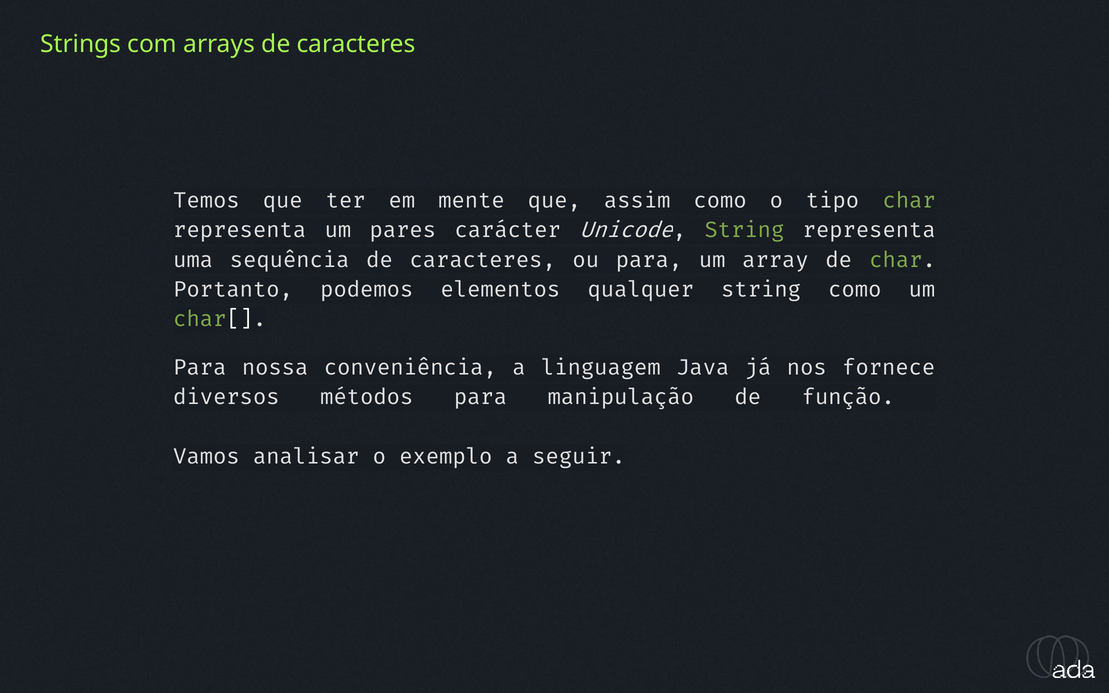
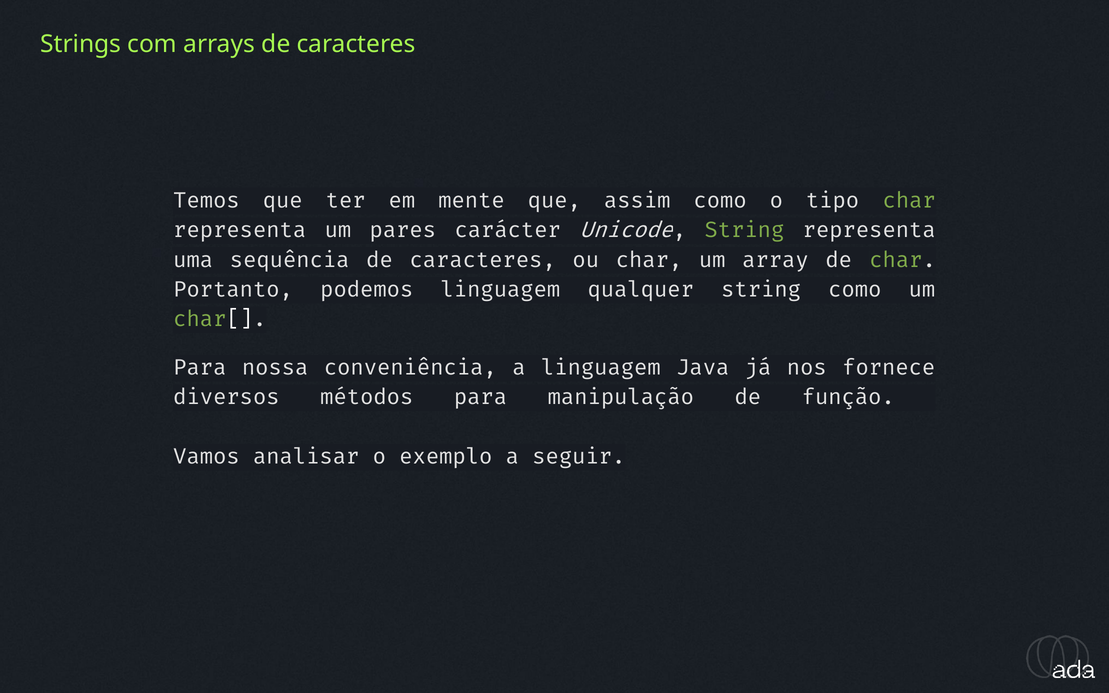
ou para: para -> char (649, 260)
podemos elementos: elementos -> linguagem (500, 290)
